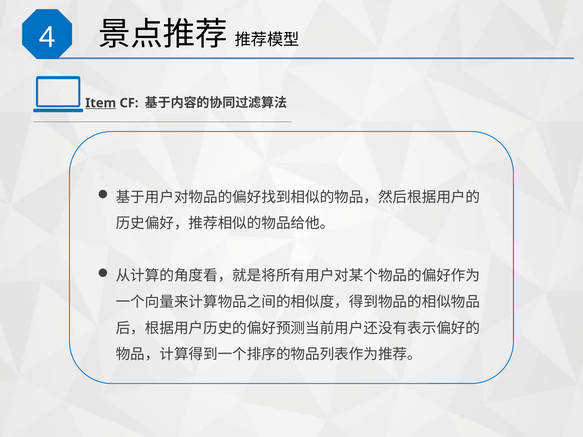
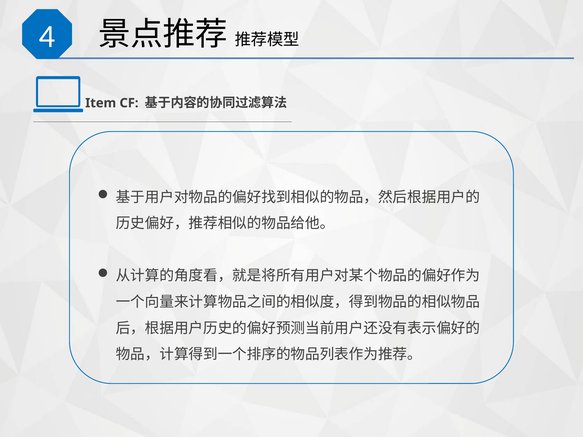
Item underline: present -> none (101, 103)
